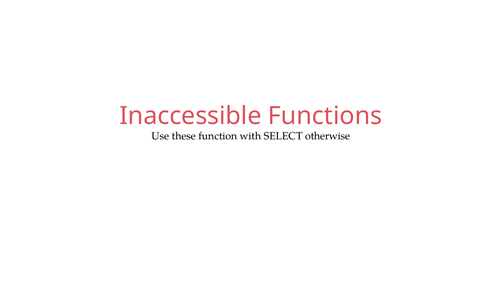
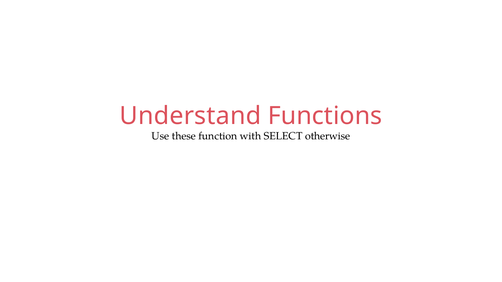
Inaccessible: Inaccessible -> Understand (190, 116)
